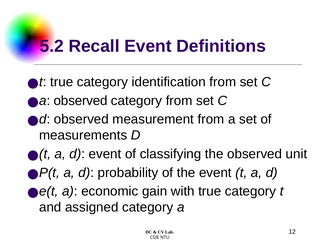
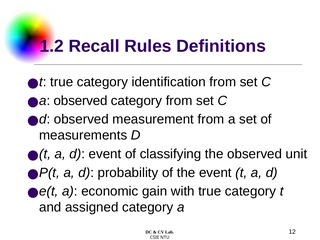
5.2: 5.2 -> 1.2 (52, 46)
Recall Event: Event -> Rules (148, 46)
